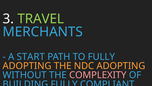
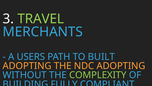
START: START -> USERS (31, 56)
TO FULLY: FULLY -> BUILT (101, 56)
COMPLEXITY colour: pink -> light green (98, 75)
